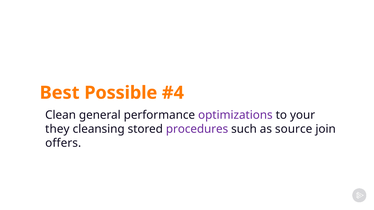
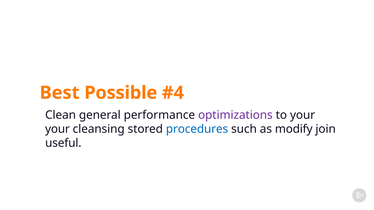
they: they -> your (57, 129)
procedures colour: purple -> blue (197, 129)
source: source -> modify (294, 129)
offers: offers -> useful (63, 143)
